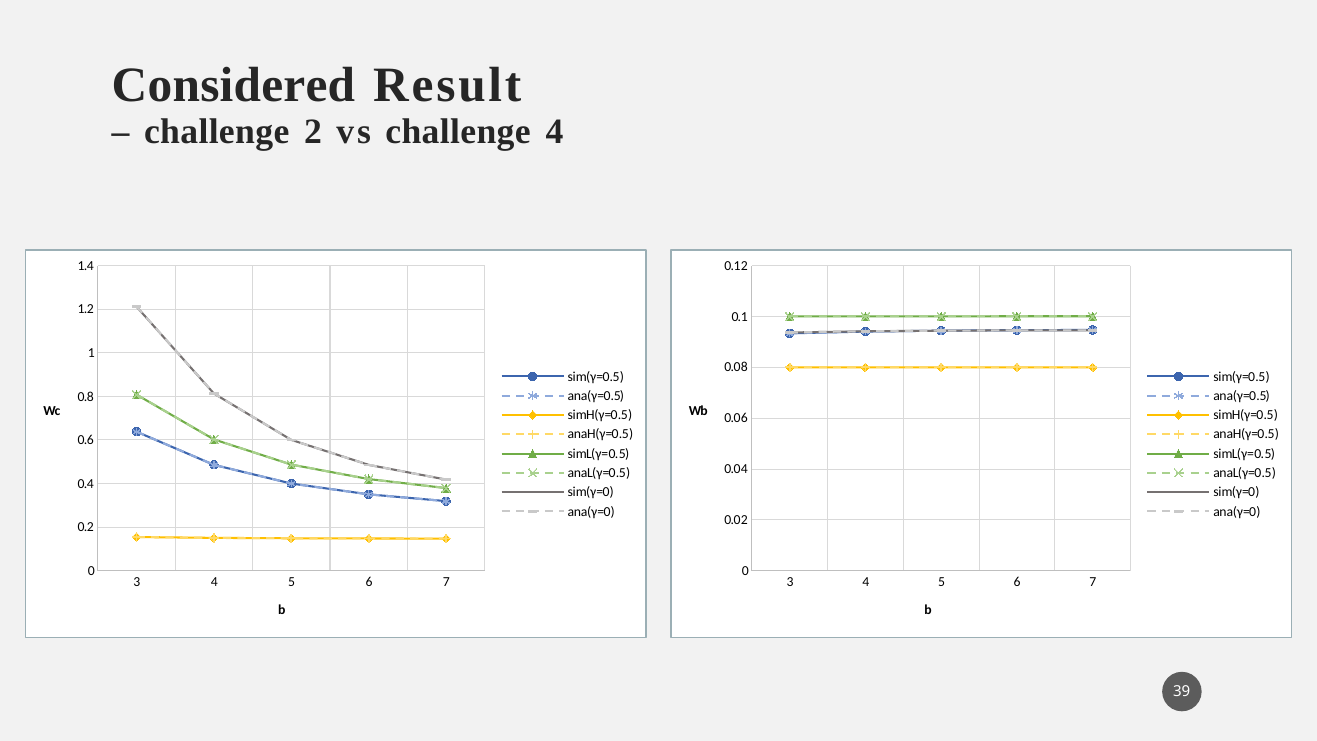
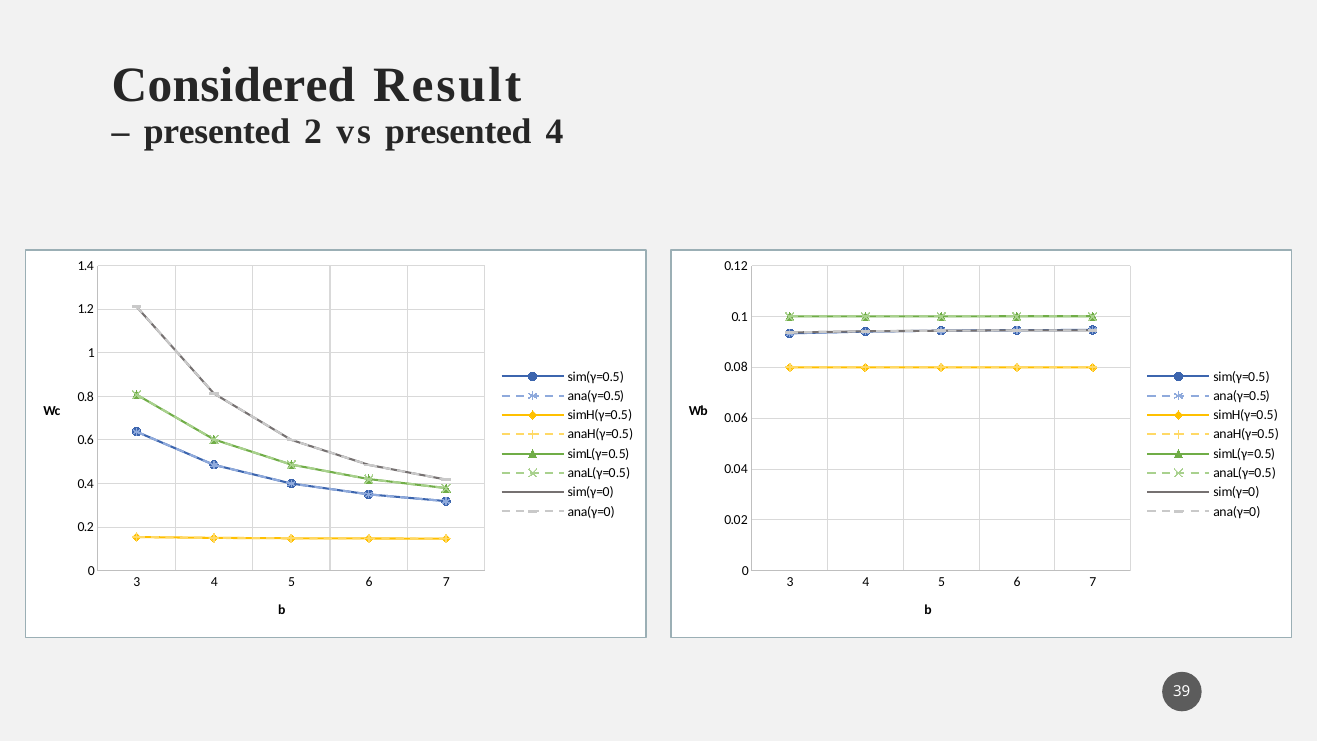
challenge: challenge -> presented (217, 132)
vs challenge: challenge -> presented (458, 132)
